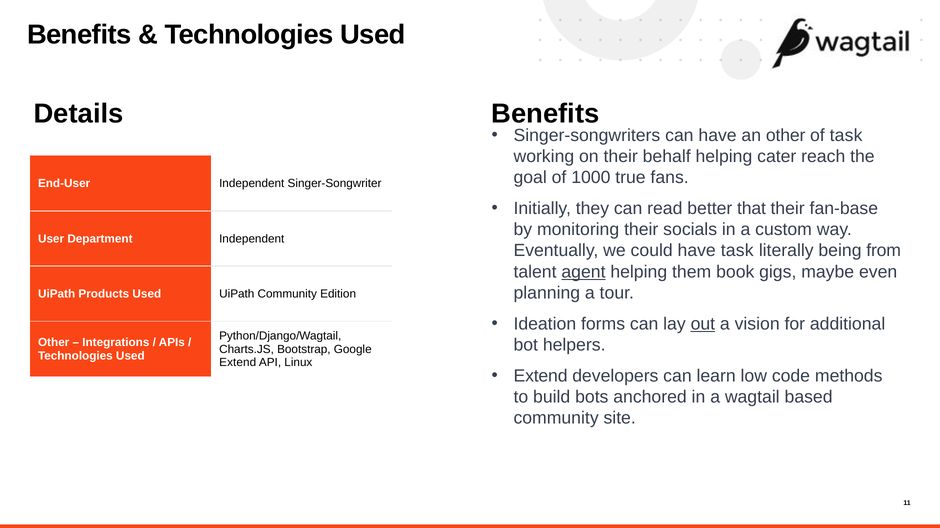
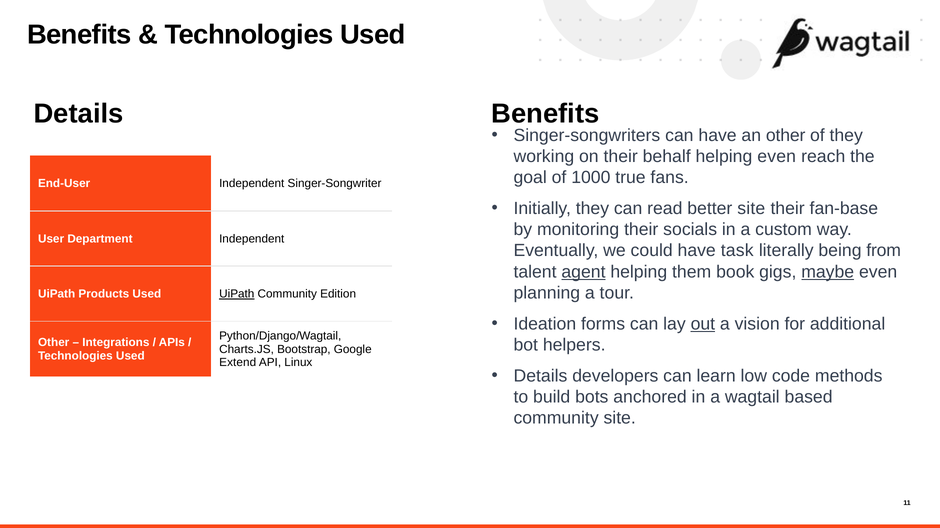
of task: task -> they (846, 135)
helping cater: cater -> even (777, 157)
better that: that -> site (751, 209)
maybe underline: none -> present (828, 272)
UiPath underline: none -> present (237, 294)
Extend: Extend -> Details (540, 376)
